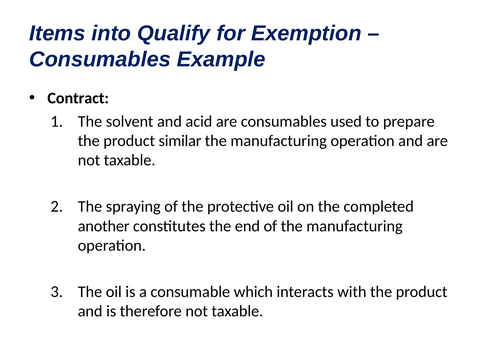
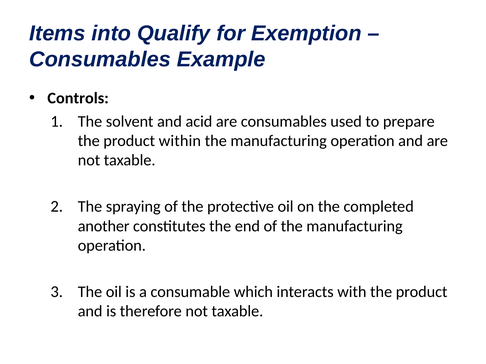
Contract: Contract -> Controls (78, 98)
similar: similar -> within (180, 141)
